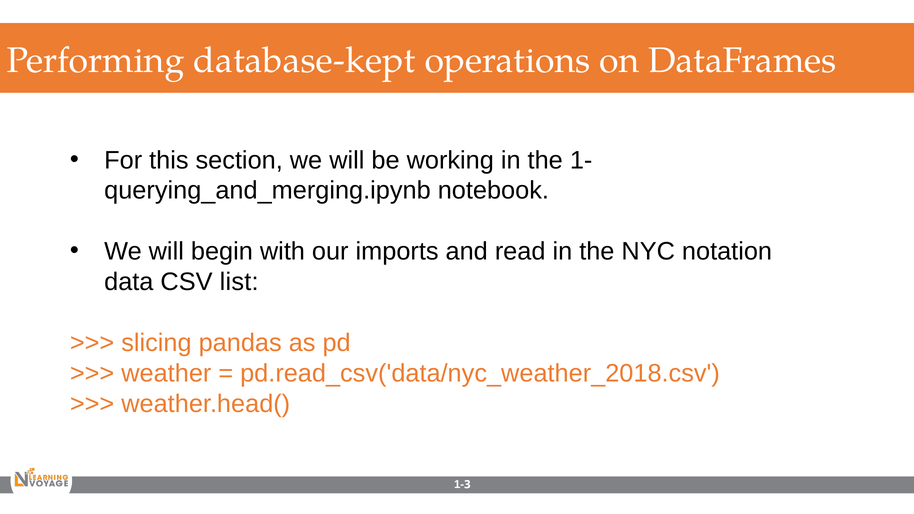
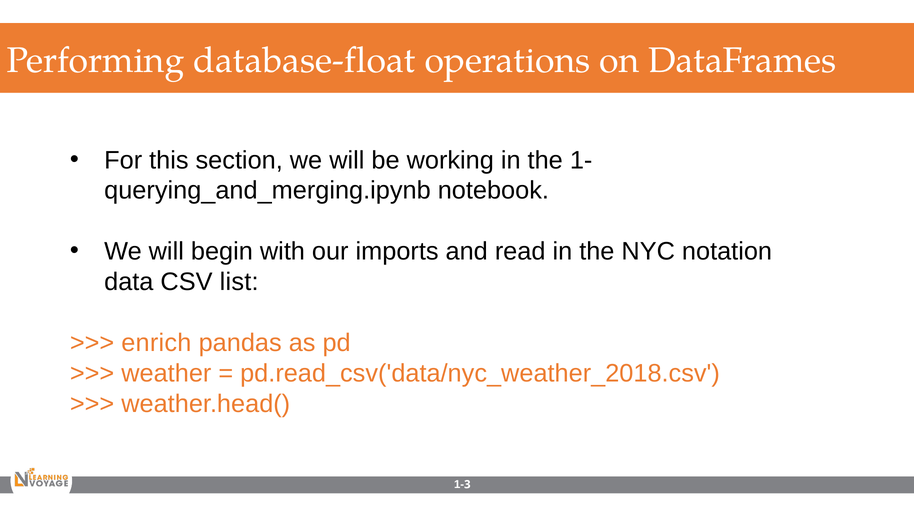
database-kept: database-kept -> database-float (304, 60)
slicing: slicing -> enrich (156, 343)
